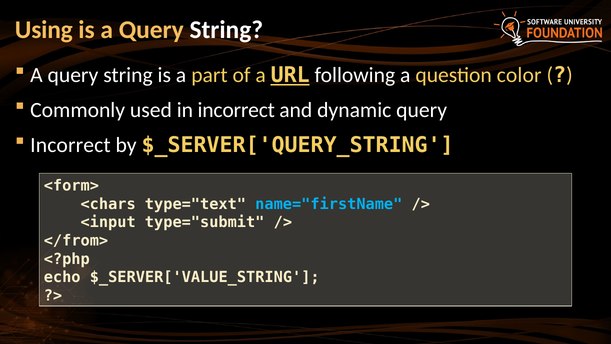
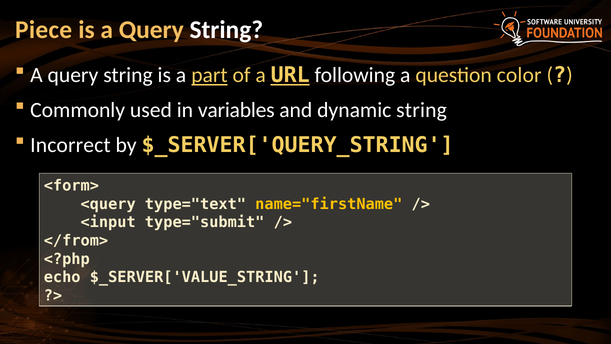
Using: Using -> Piece (44, 30)
part underline: none -> present (209, 75)
in incorrect: incorrect -> variables (236, 110)
dynamic query: query -> string (422, 110)
<chars: <chars -> <query (108, 204)
name="firstName colour: light blue -> yellow (329, 204)
